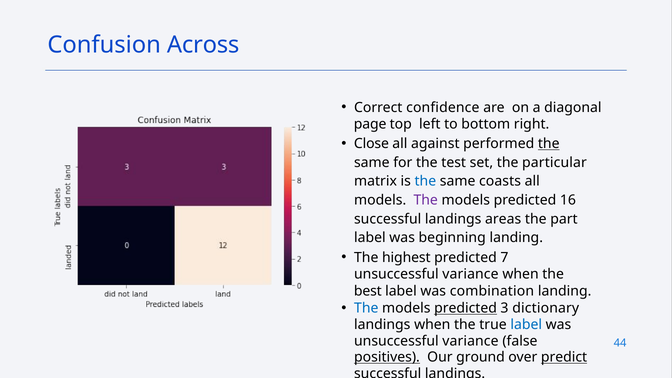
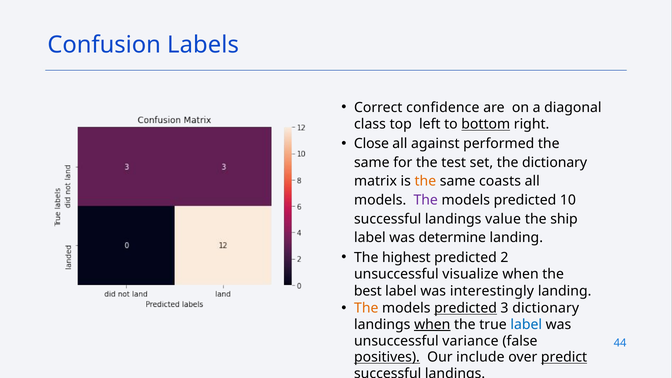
Across: Across -> Labels (203, 45)
page: page -> class (370, 124)
bottom underline: none -> present (486, 124)
the underline: present -> none (549, 144)
the particular: particular -> dictionary (555, 163)
the colour: blue -> orange (425, 181)
16: 16 -> 10 (568, 200)
areas: areas -> value (503, 219)
part: part -> ship (564, 219)
beginning: beginning -> determine (452, 238)
7: 7 -> 2 (505, 257)
variance: variance -> visualize (470, 274)
combination: combination -> interestingly (492, 291)
The colour: blue -> orange (366, 308)
when underline: none -> present (432, 325)
ground: ground -> include (480, 357)
